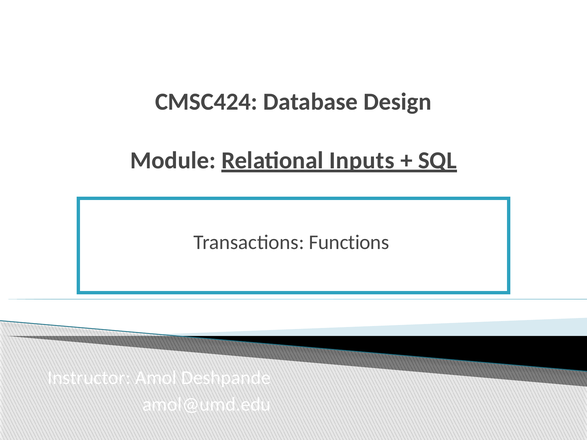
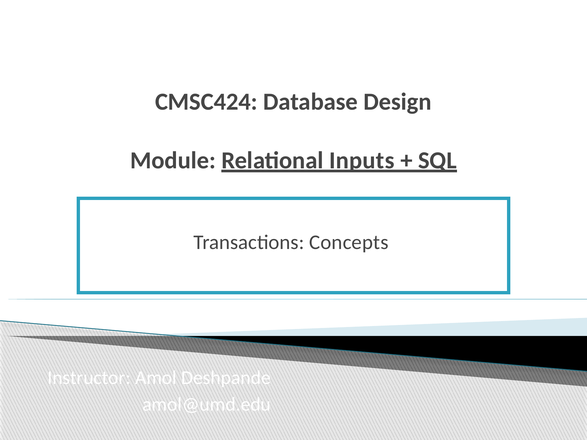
Functions: Functions -> Concepts (349, 242)
